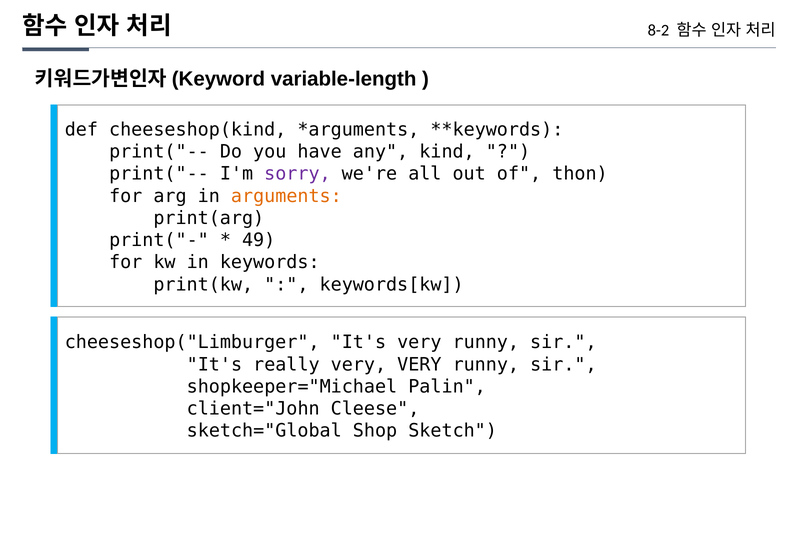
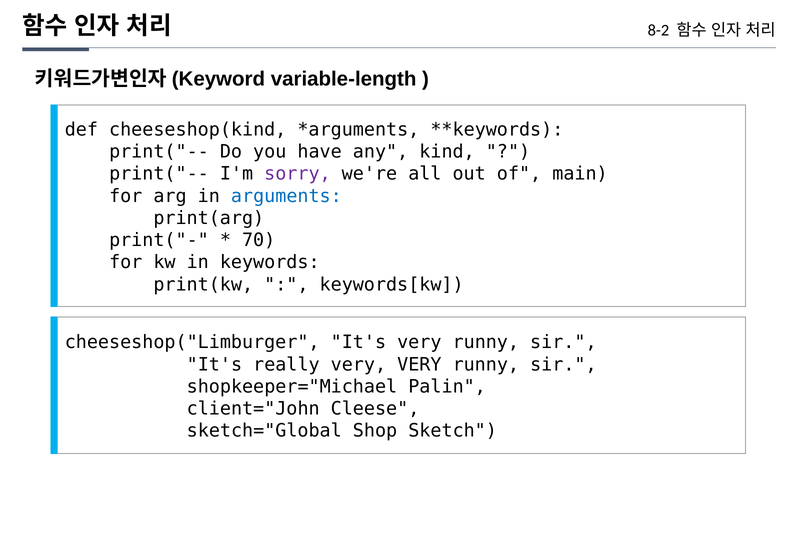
thon: thon -> main (580, 174)
arguments colour: orange -> blue (286, 196)
49: 49 -> 70 (259, 240)
